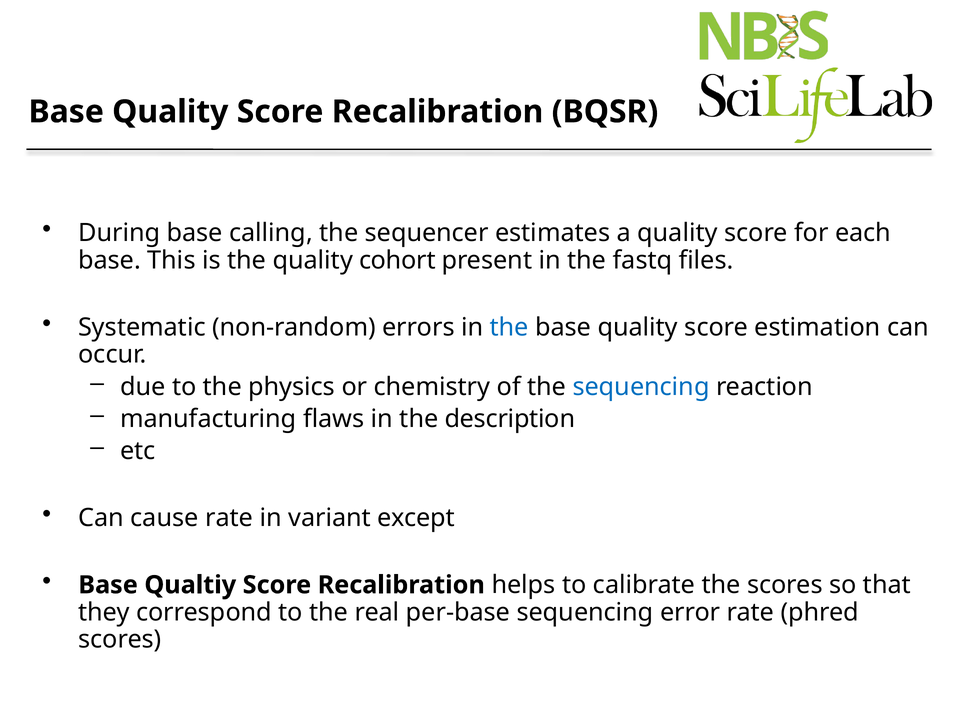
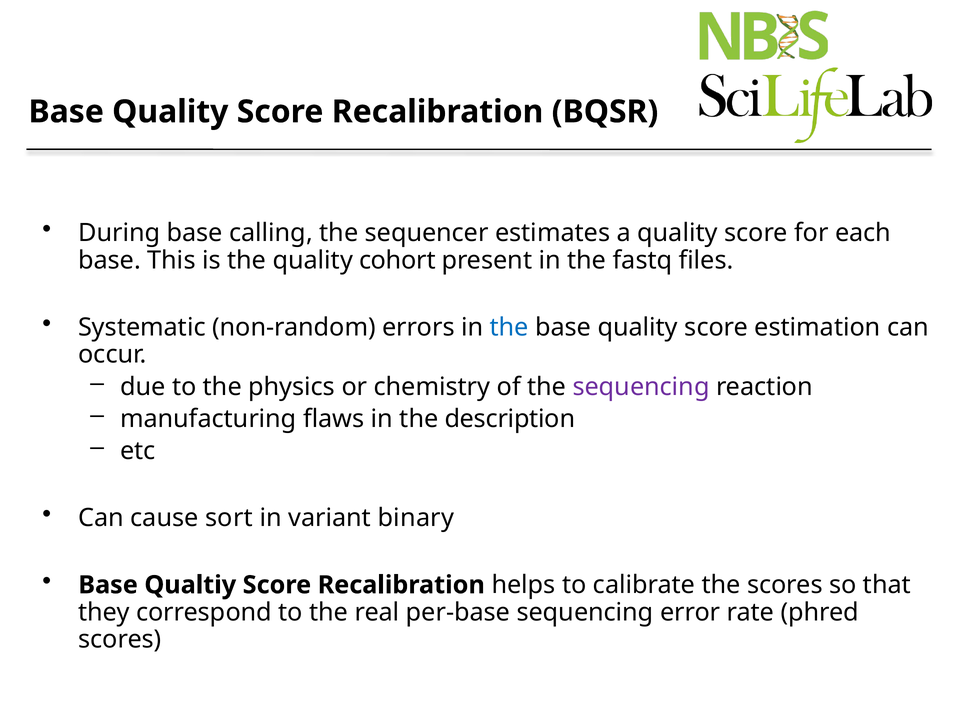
sequencing colour: blue -> purple (641, 387)
cause rate: rate -> sort (229, 518)
except: except -> binary (416, 518)
